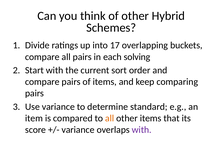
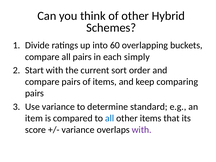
17: 17 -> 60 (115, 45)
solving: solving -> simply (137, 57)
all colour: orange -> blue (110, 118)
